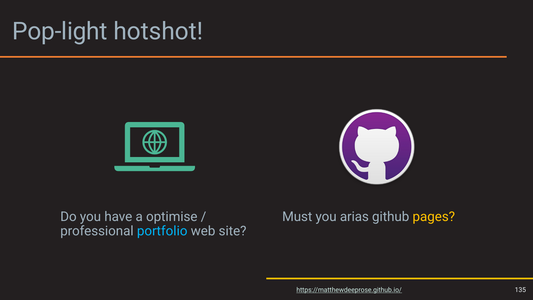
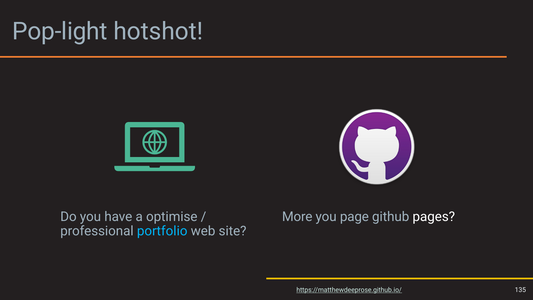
Must: Must -> More (297, 217)
arias: arias -> page (354, 217)
pages colour: yellow -> white (434, 217)
